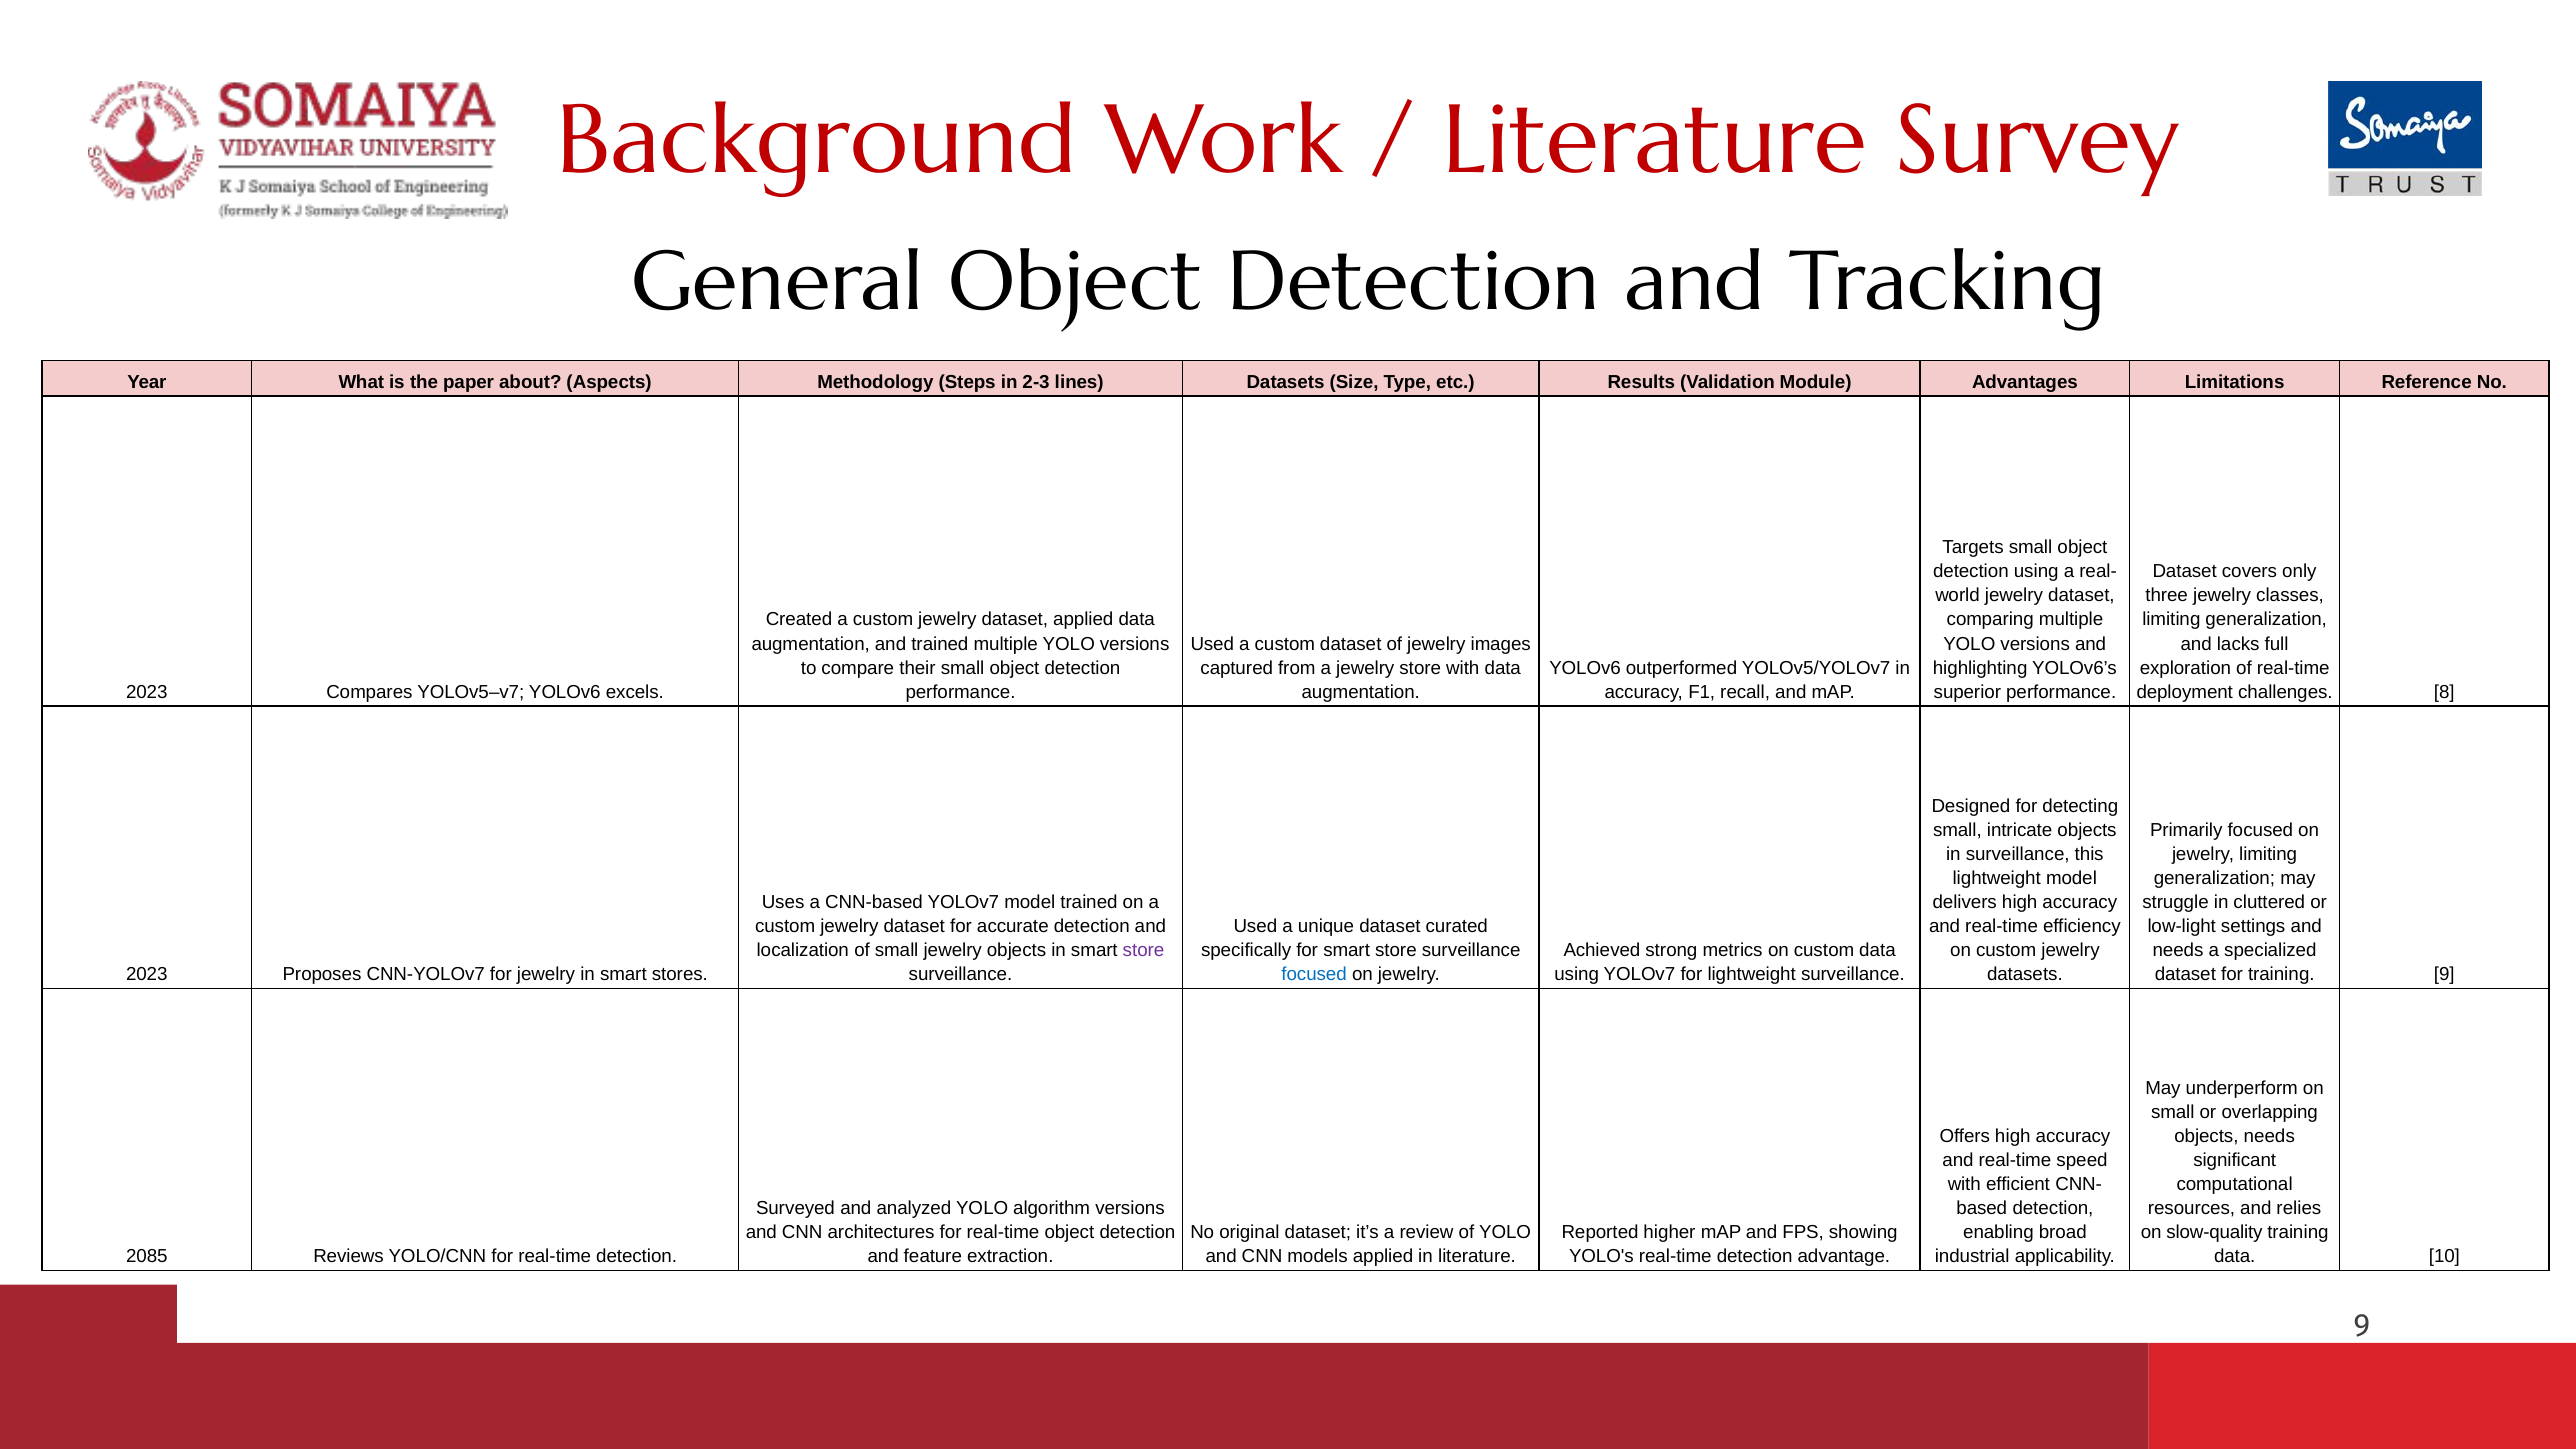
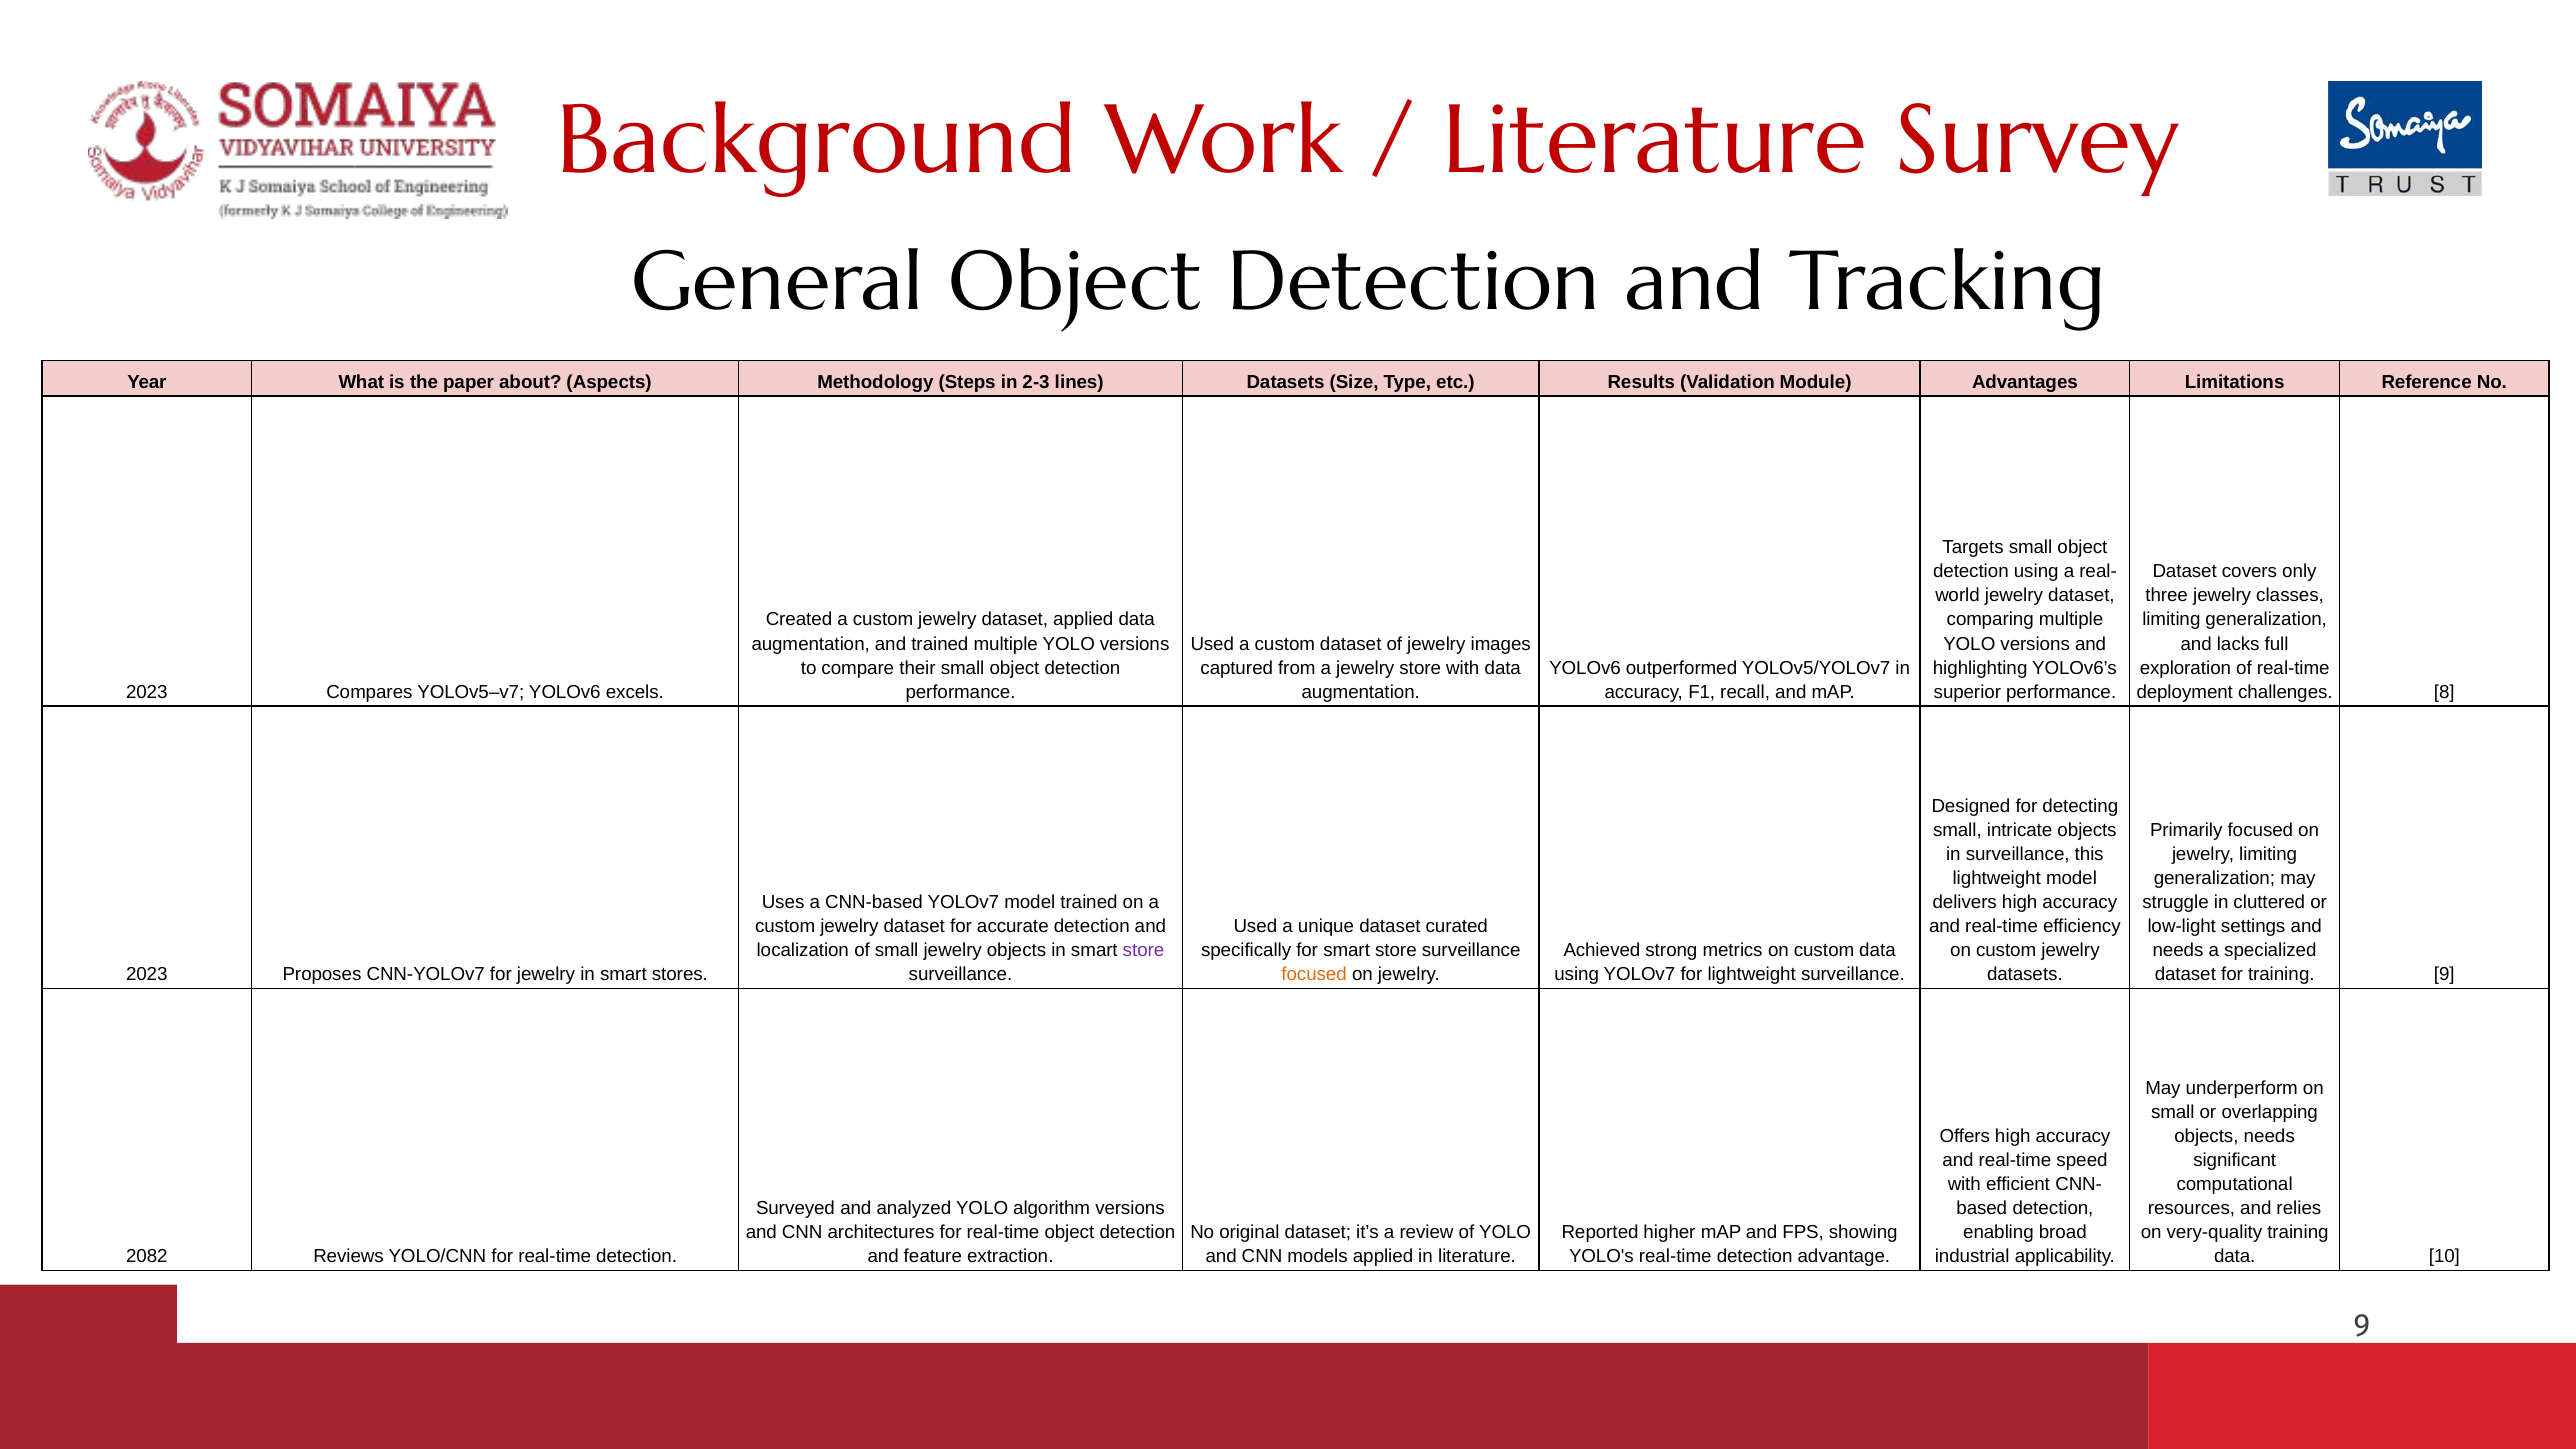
focused colour: blue -> orange (1314, 974)
slow-quality: slow-quality -> very-quality (2214, 1233)
2085: 2085 -> 2082 (147, 1257)
